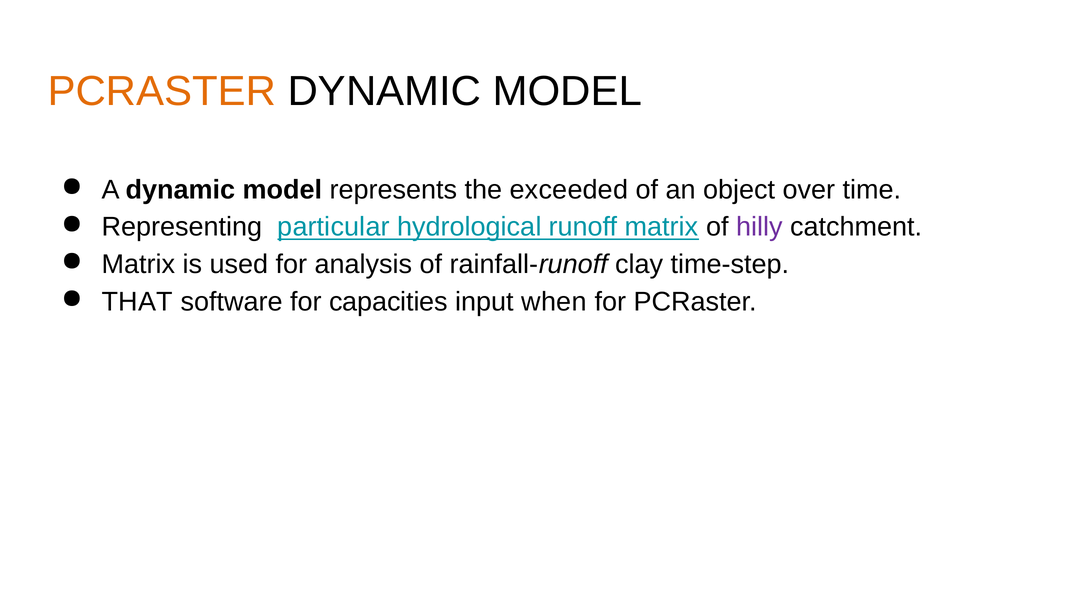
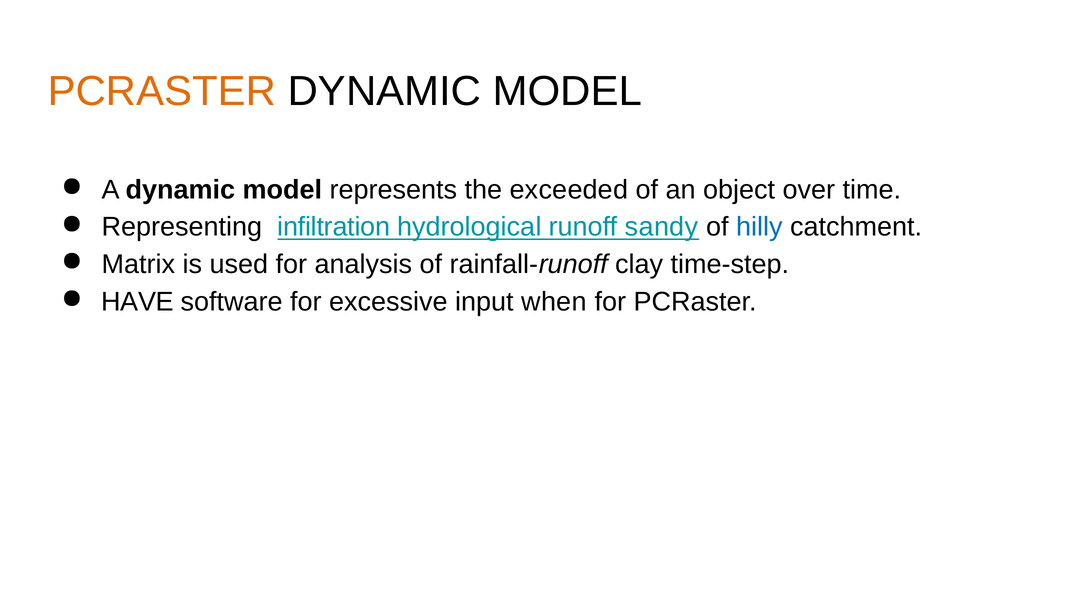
particular: particular -> infiltration (334, 227)
runoff matrix: matrix -> sandy (662, 227)
hilly colour: purple -> blue (760, 227)
THAT: THAT -> HAVE (138, 302)
capacities: capacities -> excessive (388, 302)
